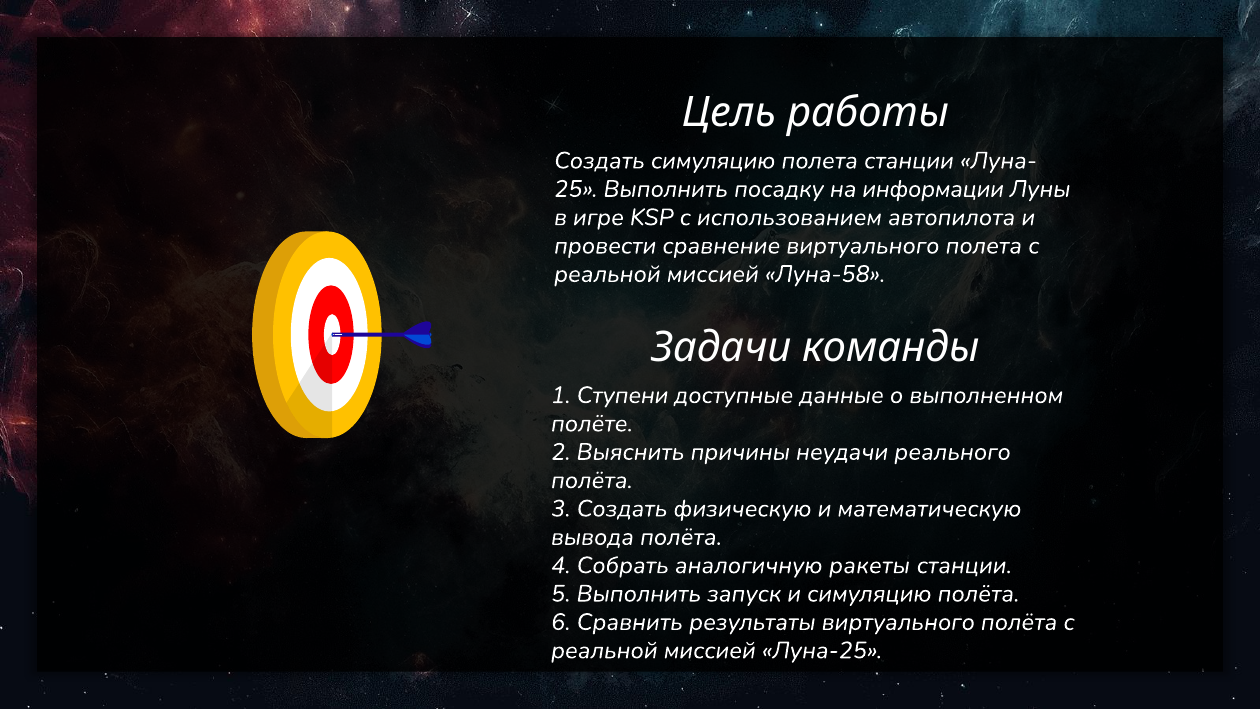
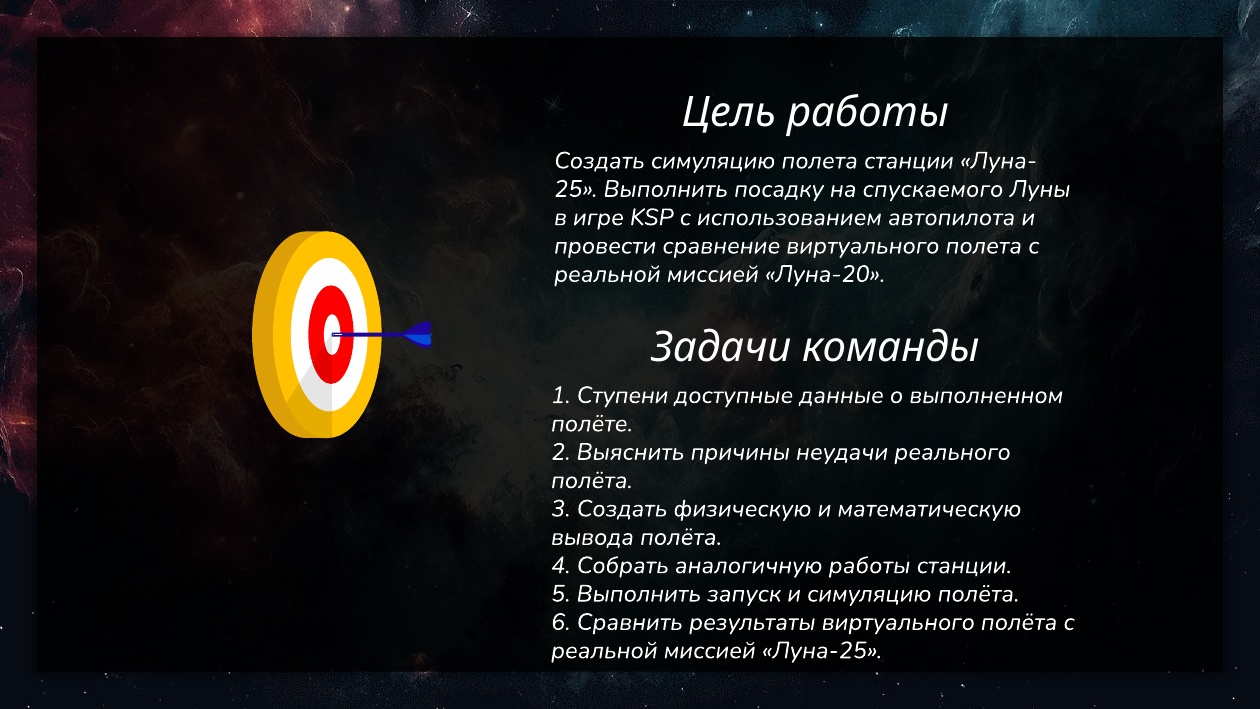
информации: информации -> спускаемого (933, 189)
Луна-58: Луна-58 -> Луна-20 (825, 274)
аналогичную ракеты: ракеты -> работы (870, 565)
